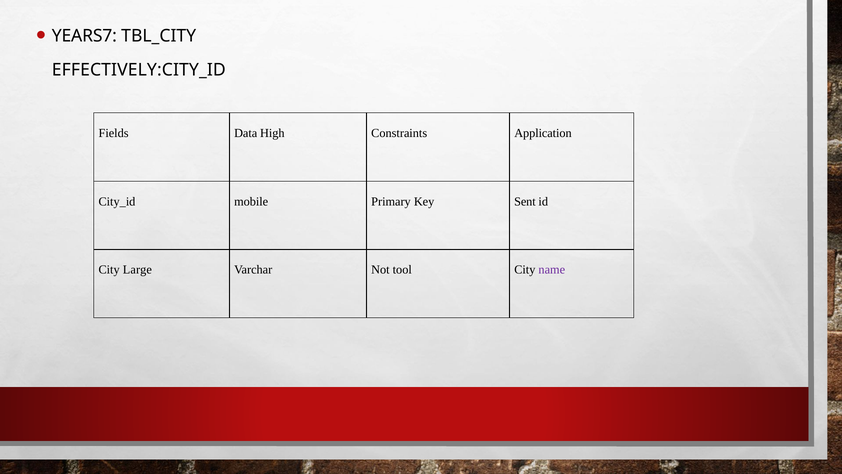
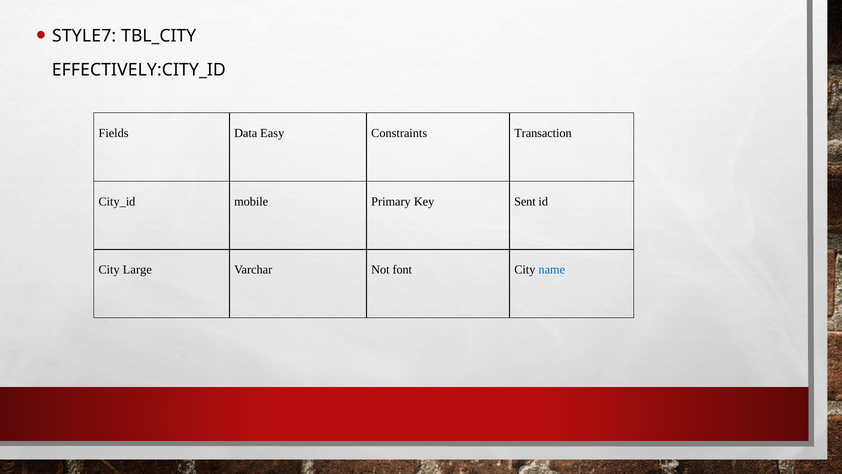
YEARS7: YEARS7 -> STYLE7 (84, 36)
High: High -> Easy (272, 133)
Application: Application -> Transaction (543, 133)
tool: tool -> font (402, 270)
name colour: purple -> blue (552, 270)
